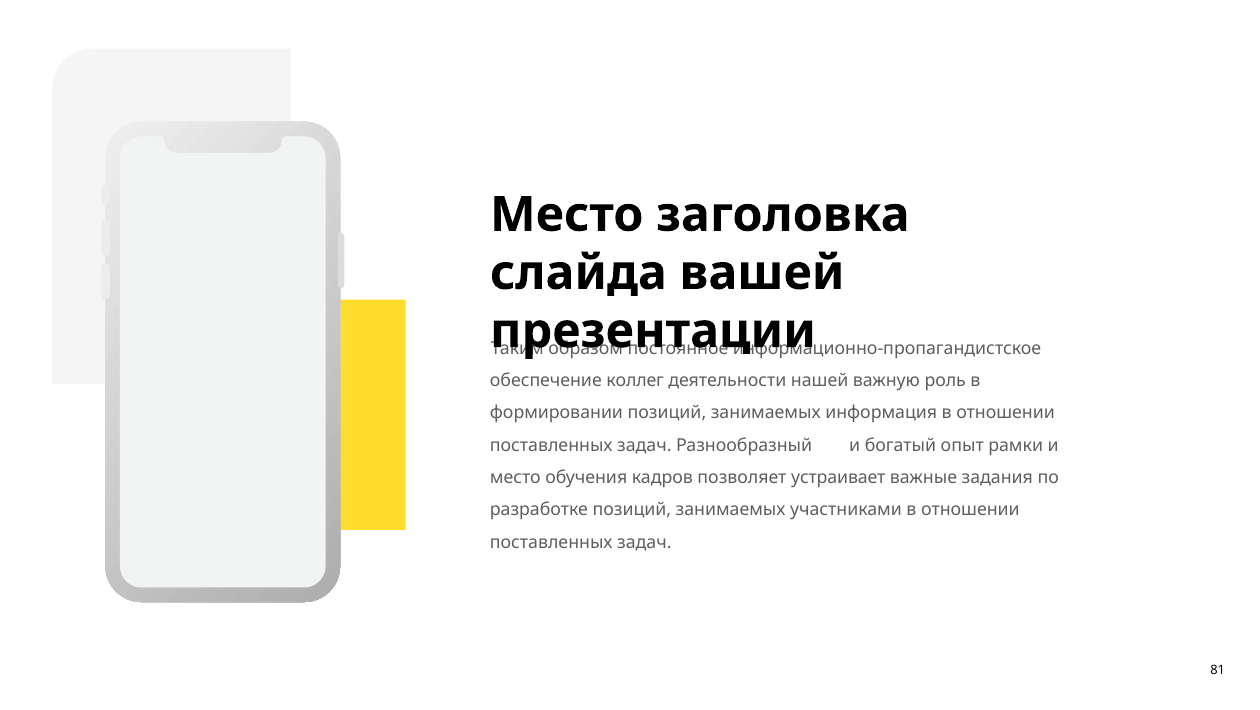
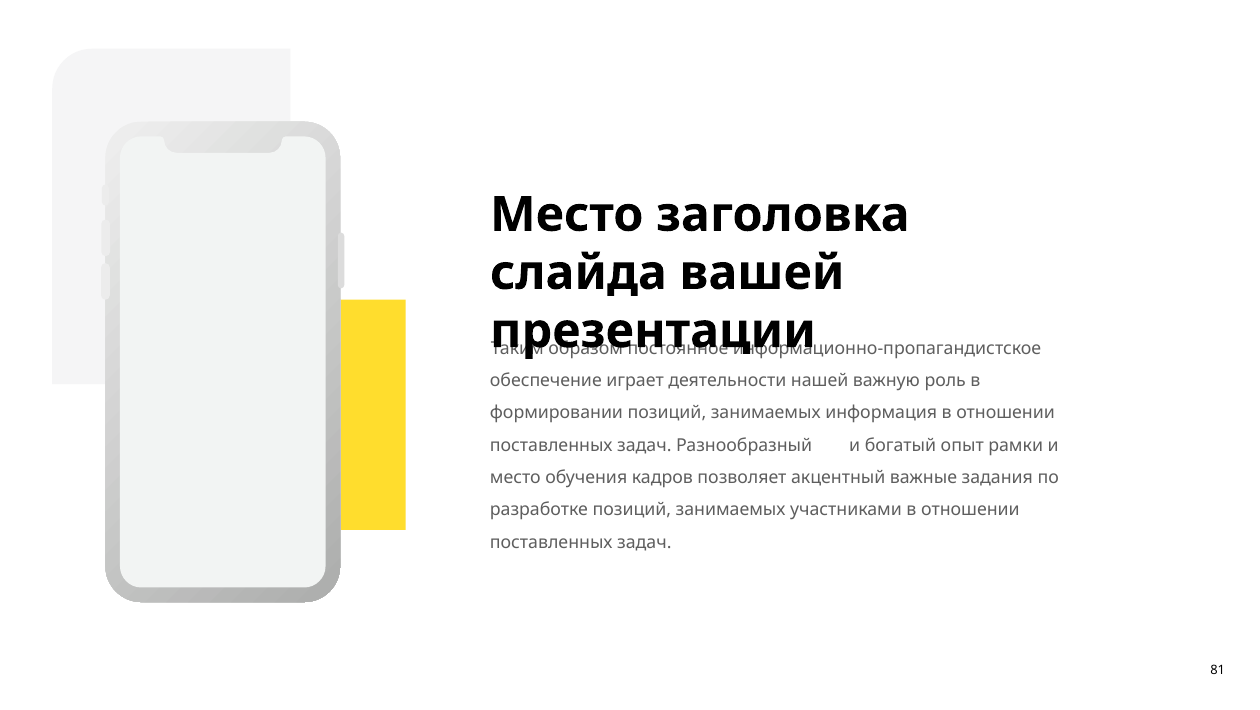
коллег: коллег -> играет (635, 381)
устраивает: устраивает -> акцентный (838, 478)
